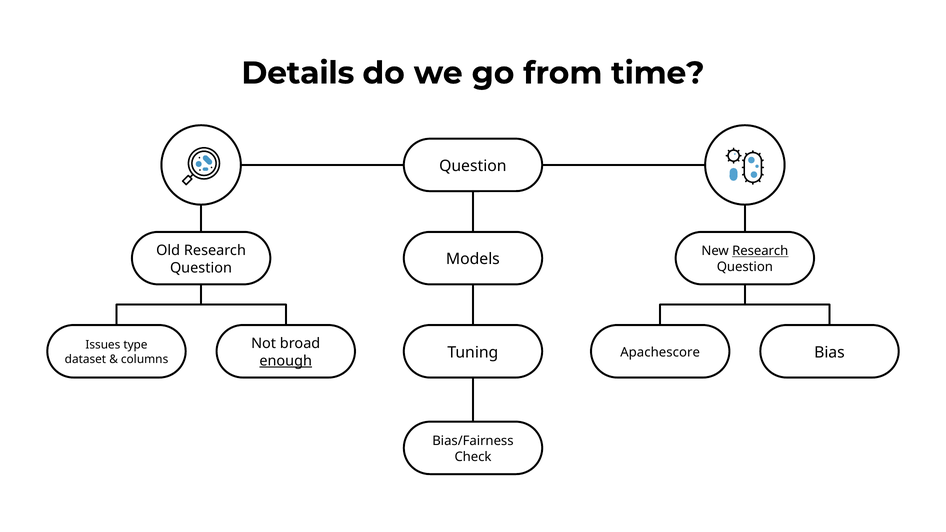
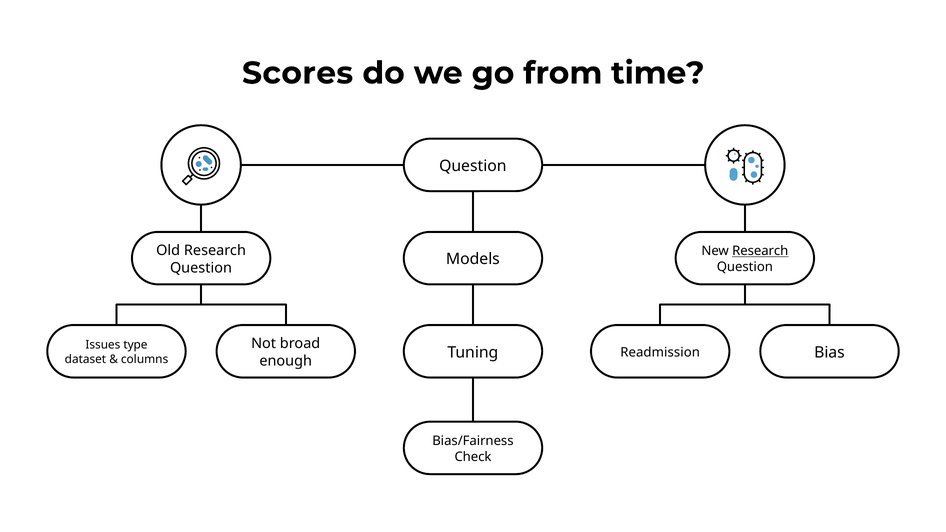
Details: Details -> Scores (298, 73)
Apachescore: Apachescore -> Readmission (660, 352)
enough underline: present -> none (286, 361)
